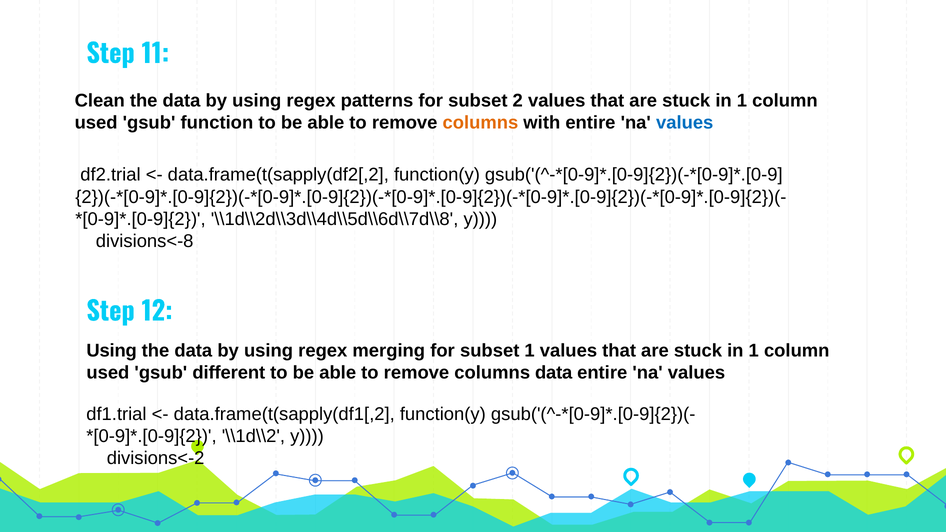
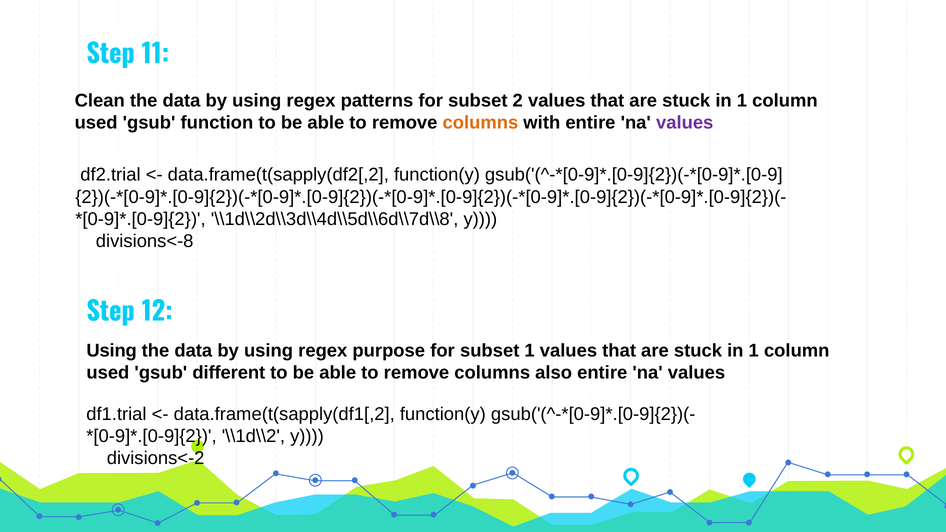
values colour: blue -> purple (685, 123)
merging: merging -> purpose (389, 351)
columns data: data -> also (554, 373)
